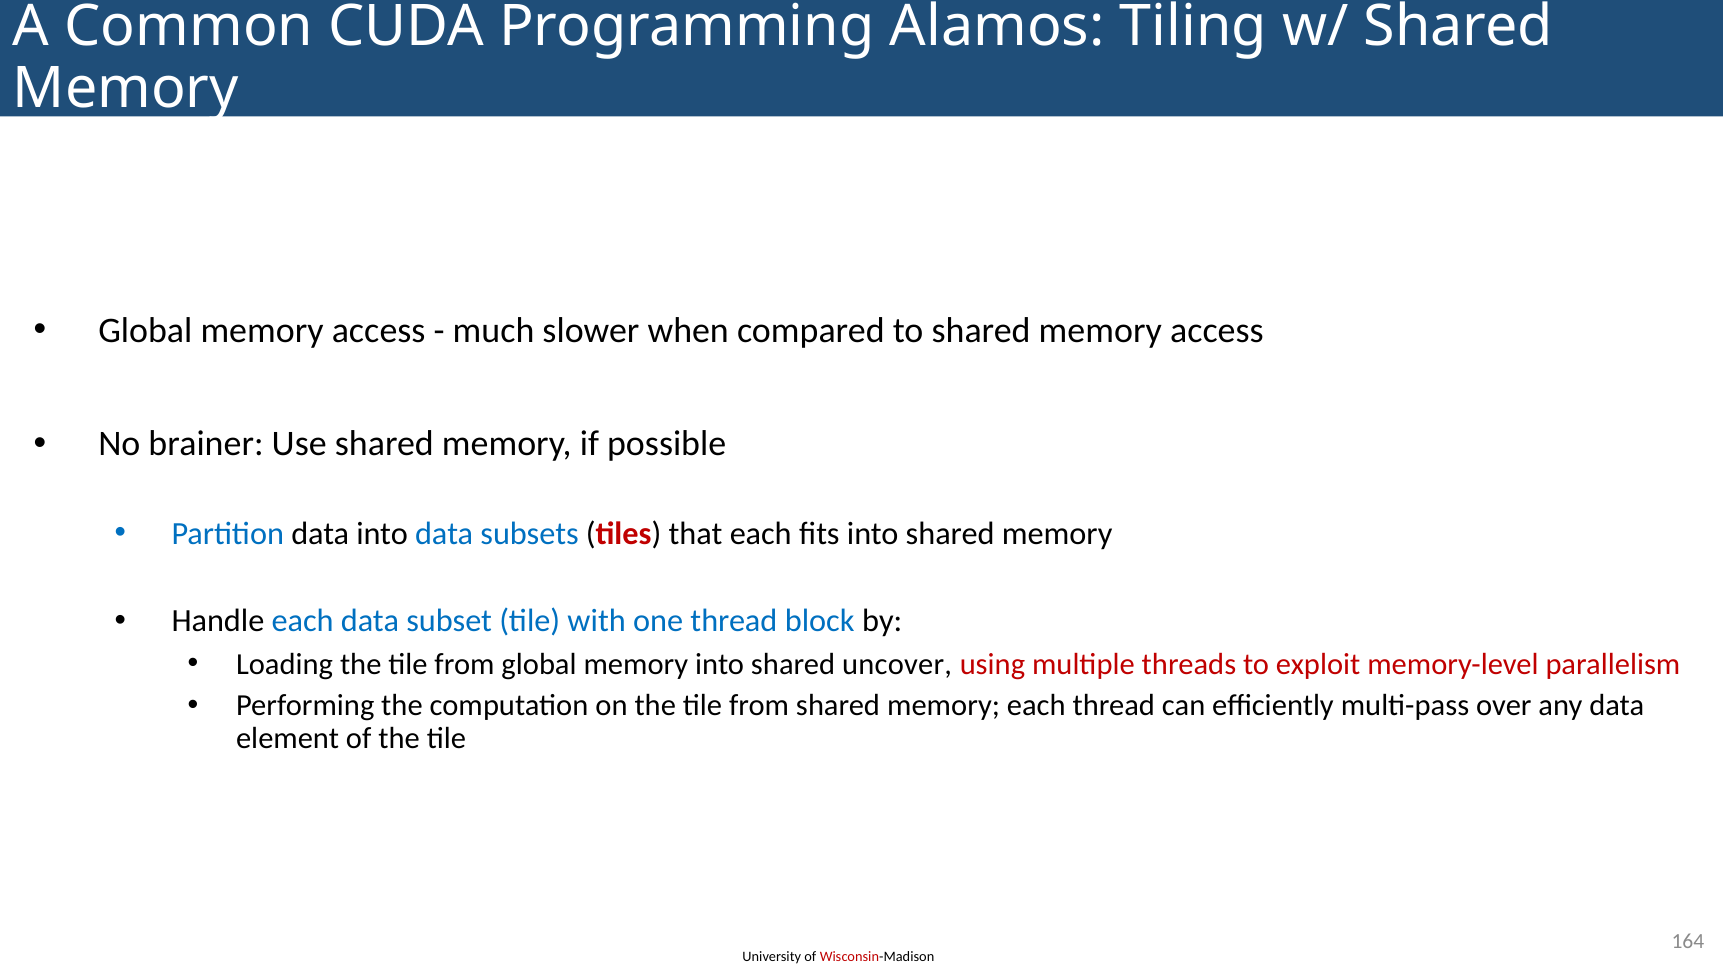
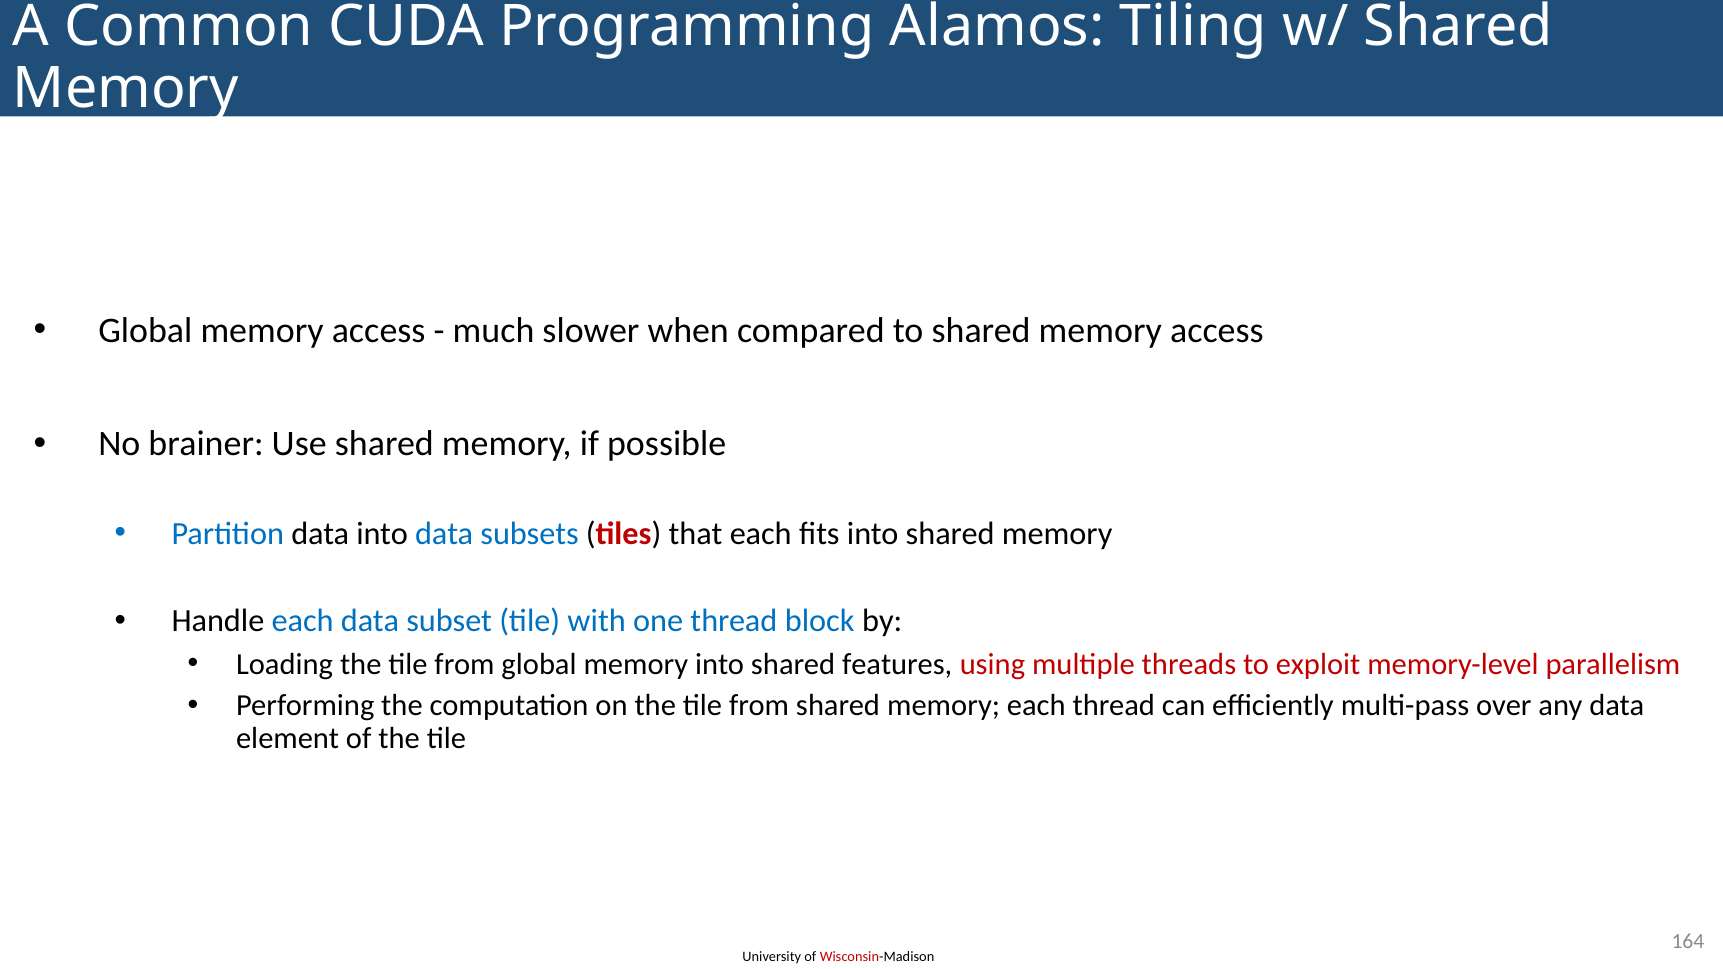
uncover: uncover -> features (897, 664)
